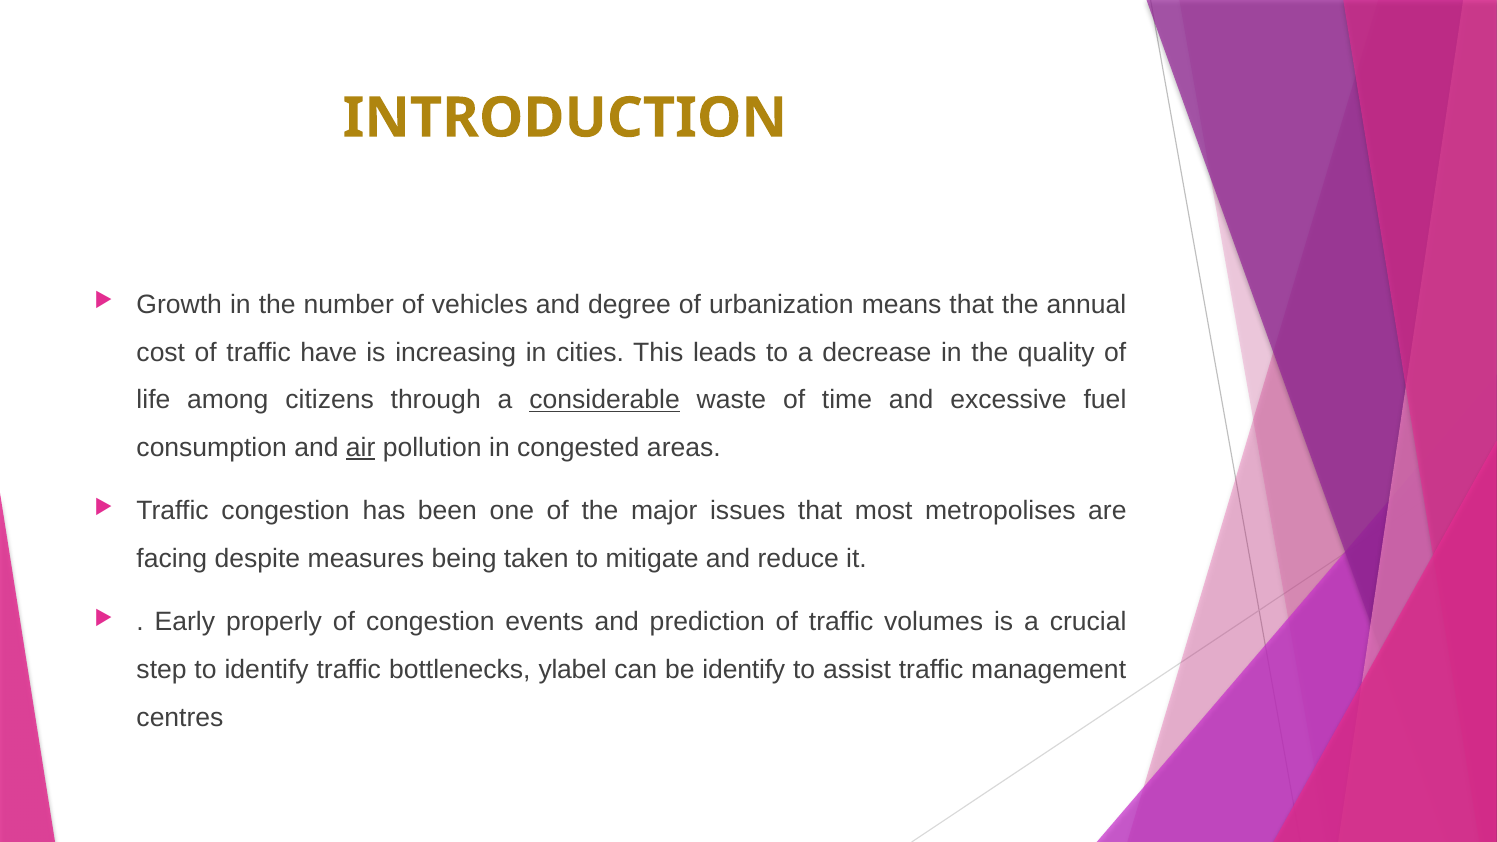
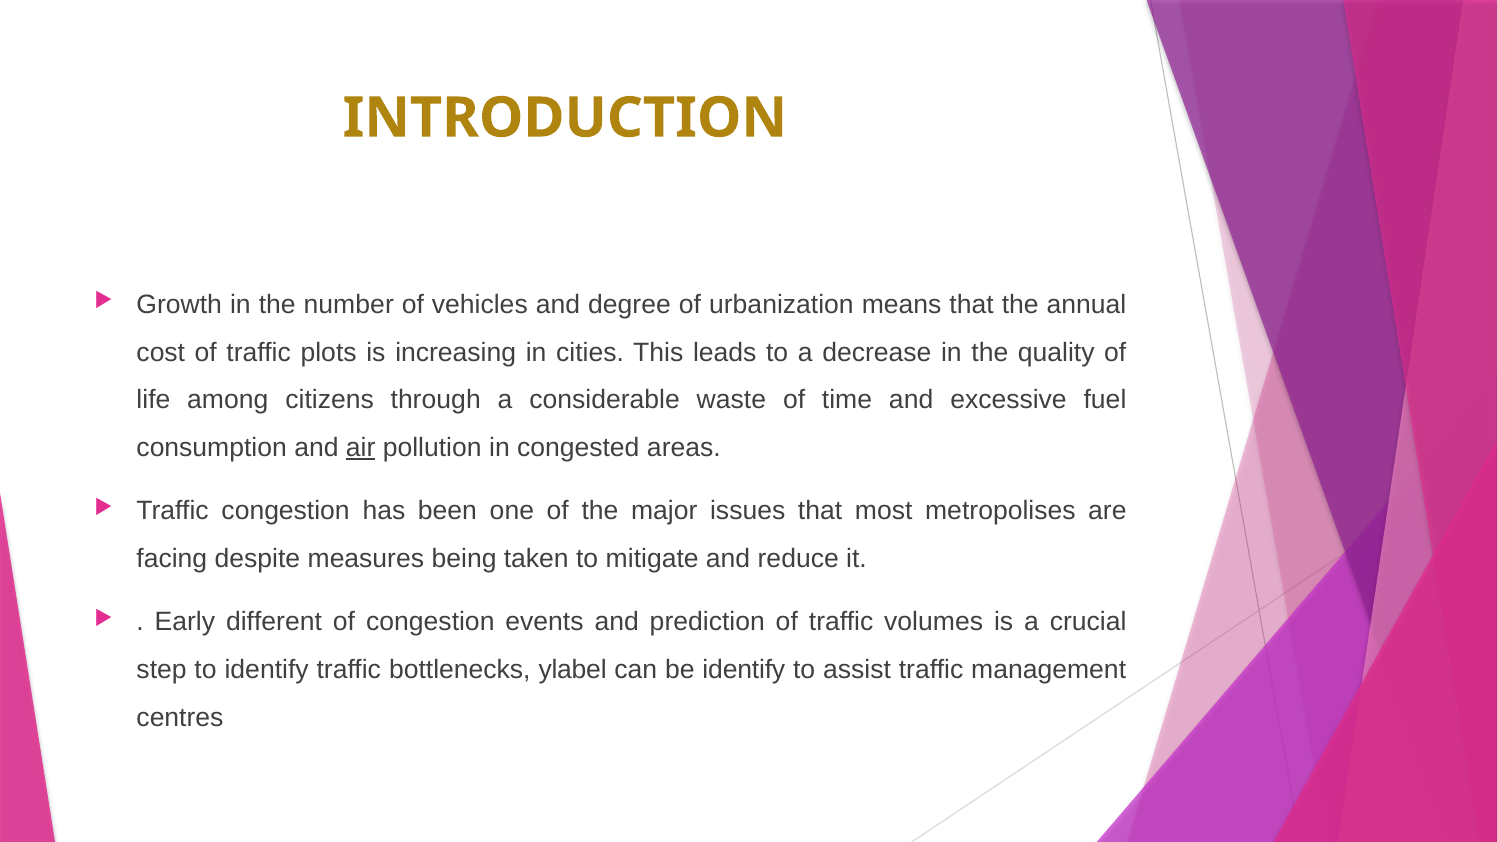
have: have -> plots (329, 352)
considerable underline: present -> none (605, 400)
properly: properly -> different (274, 622)
